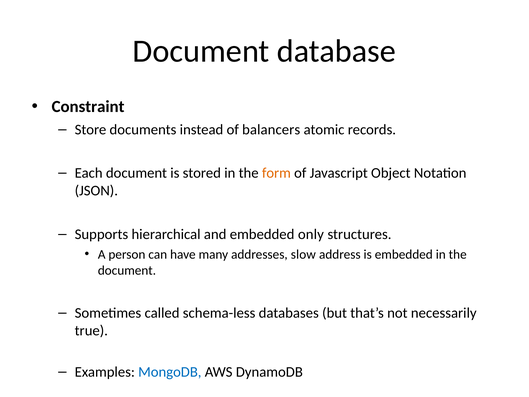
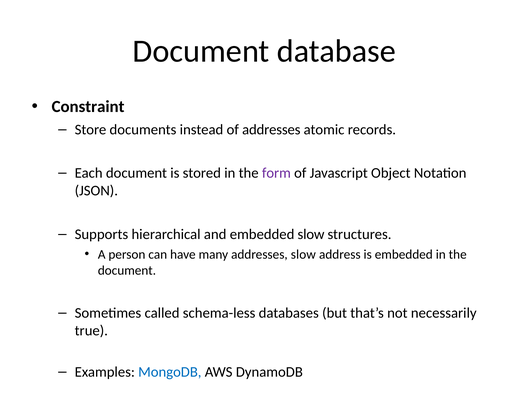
of balancers: balancers -> addresses (271, 129)
form colour: orange -> purple (276, 173)
embedded only: only -> slow (311, 234)
